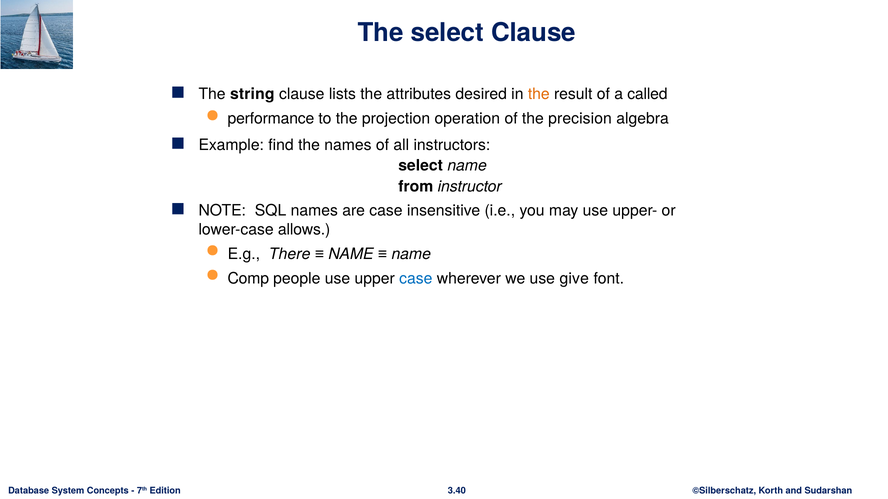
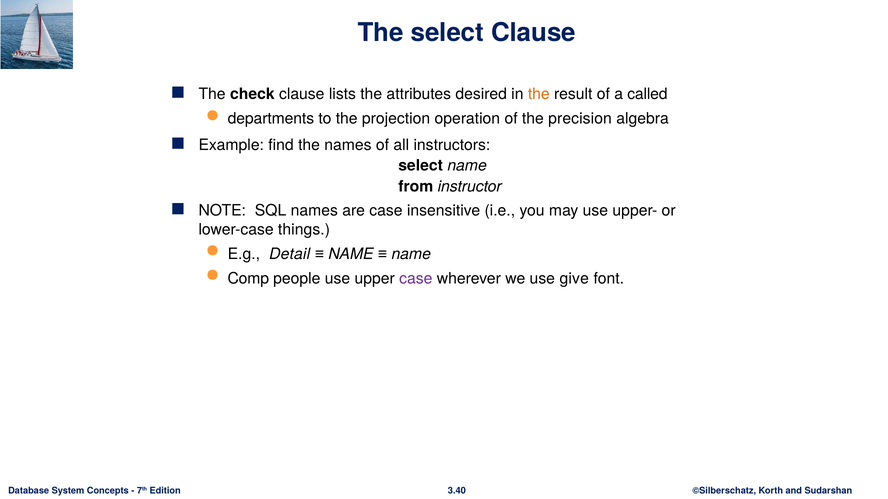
string: string -> check (252, 94)
performance: performance -> departments (271, 119)
allows: allows -> things (304, 230)
There: There -> Detail (290, 254)
case colour: blue -> purple (416, 279)
